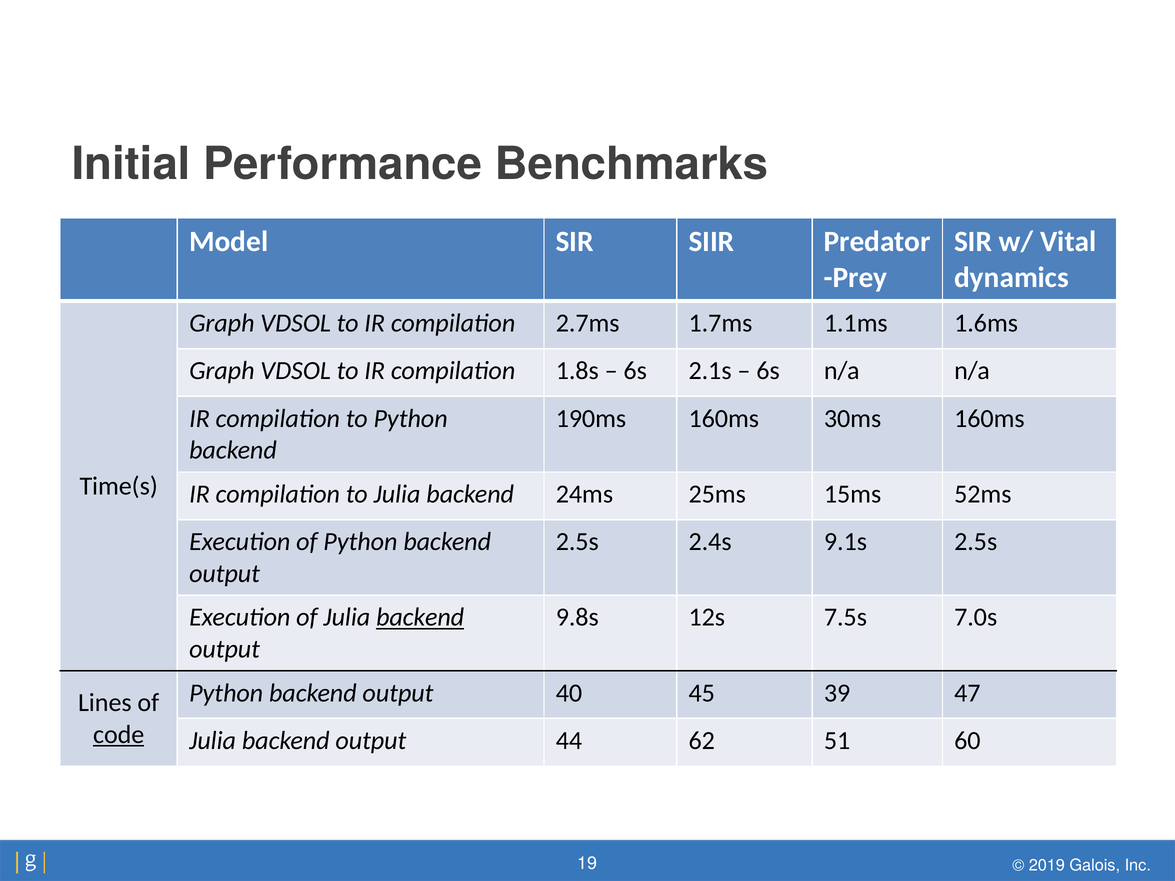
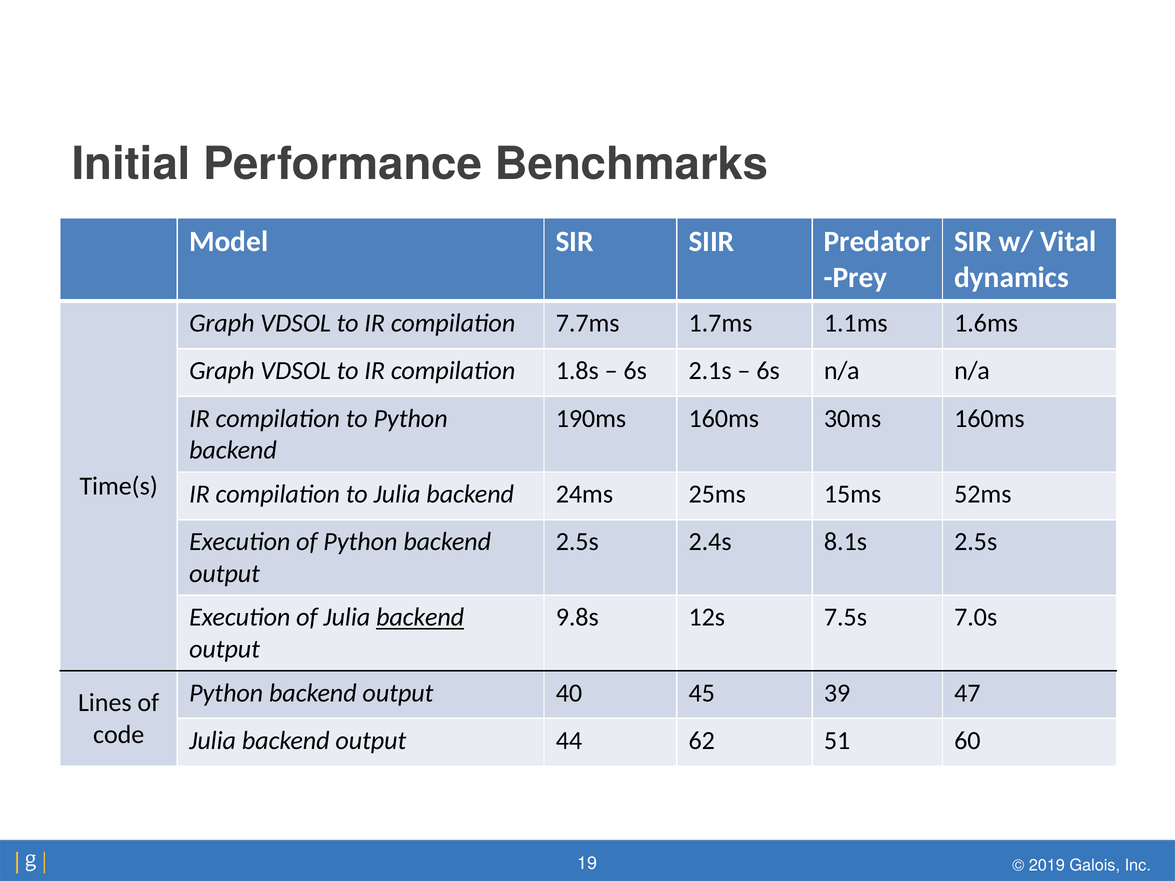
2.7ms: 2.7ms -> 7.7ms (588, 323)
9.1s: 9.1s -> 8.1s (845, 542)
code underline: present -> none (119, 735)
